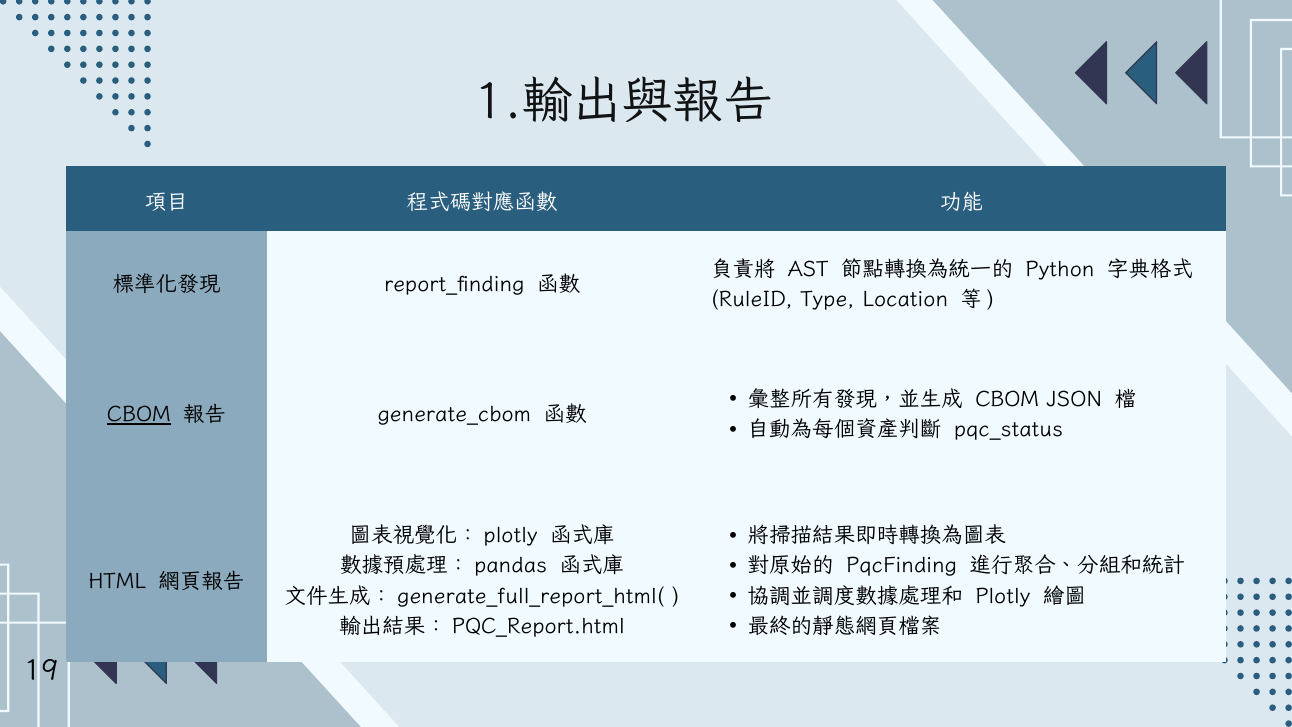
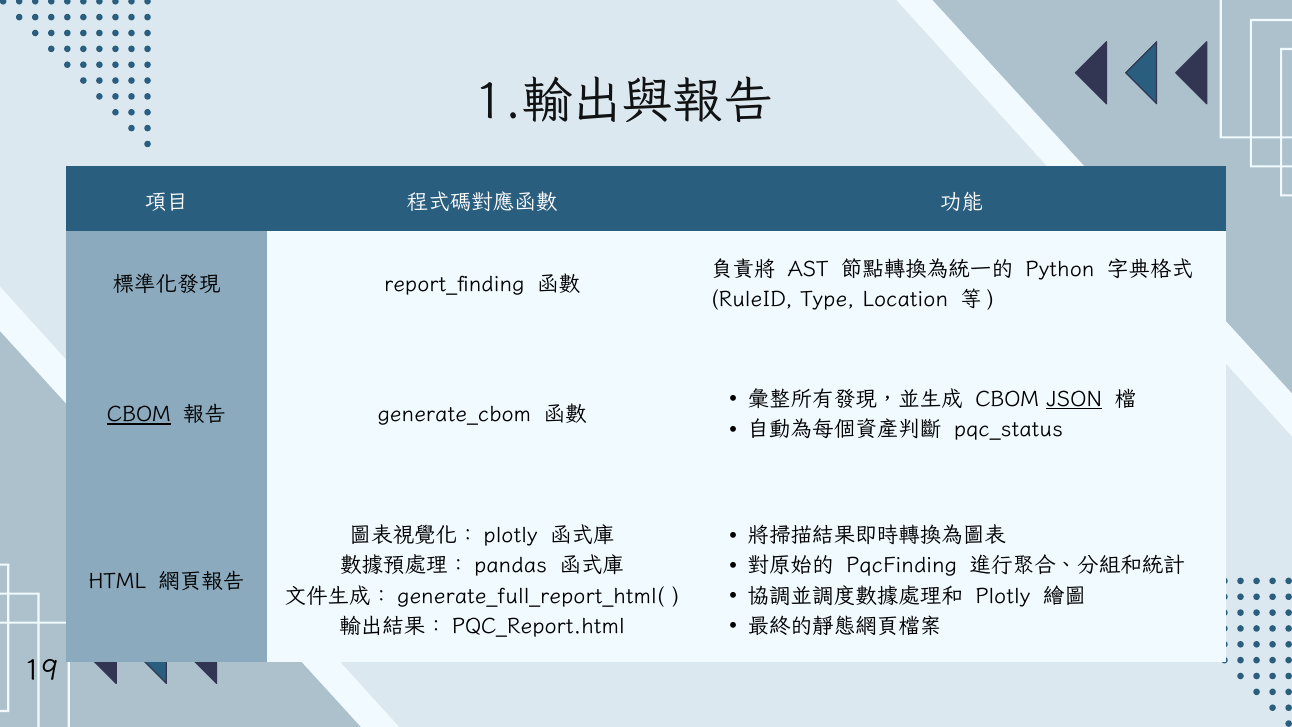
JSON underline: none -> present (1074, 399)
